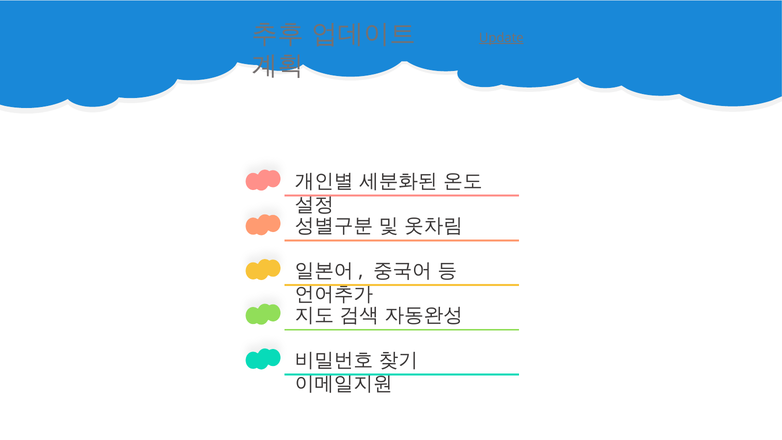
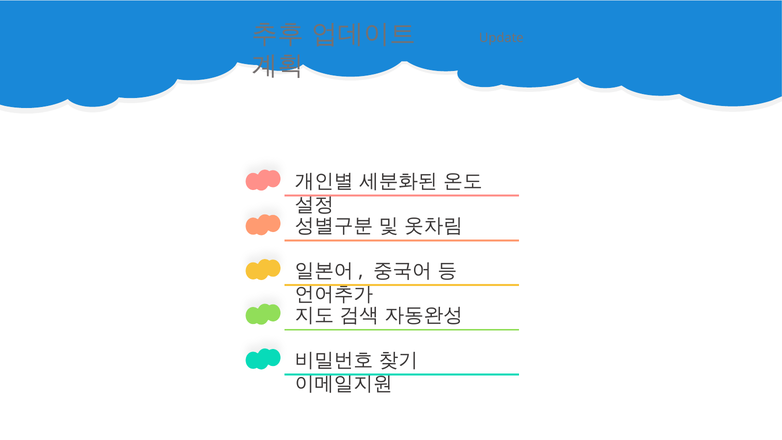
Update underline: present -> none (501, 38)
